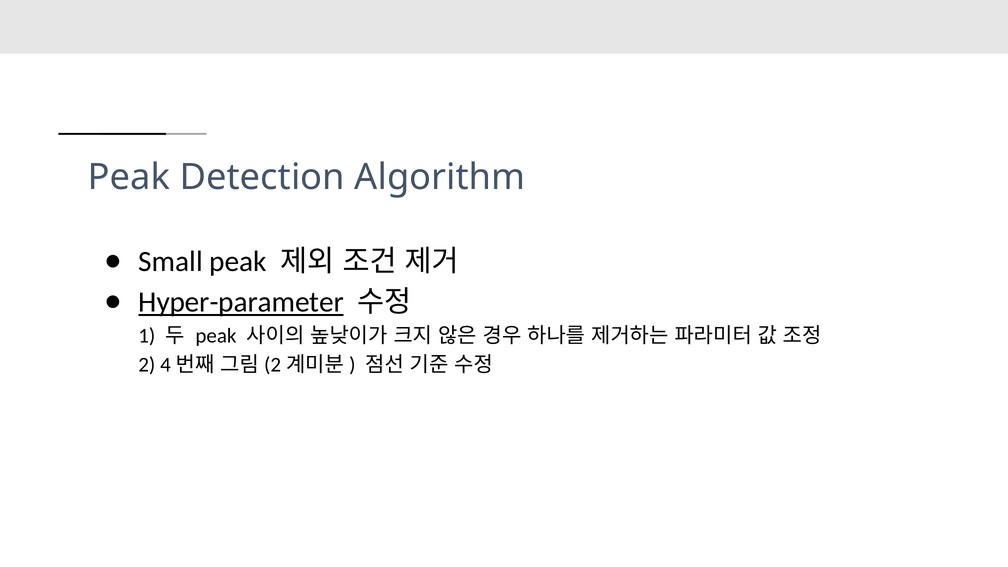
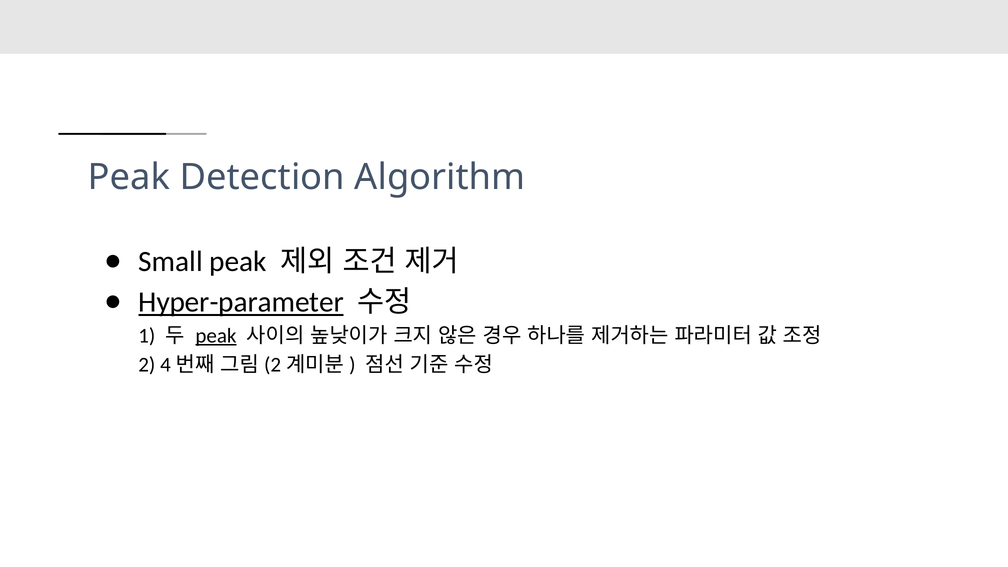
peak underline: none -> present (216, 336)
